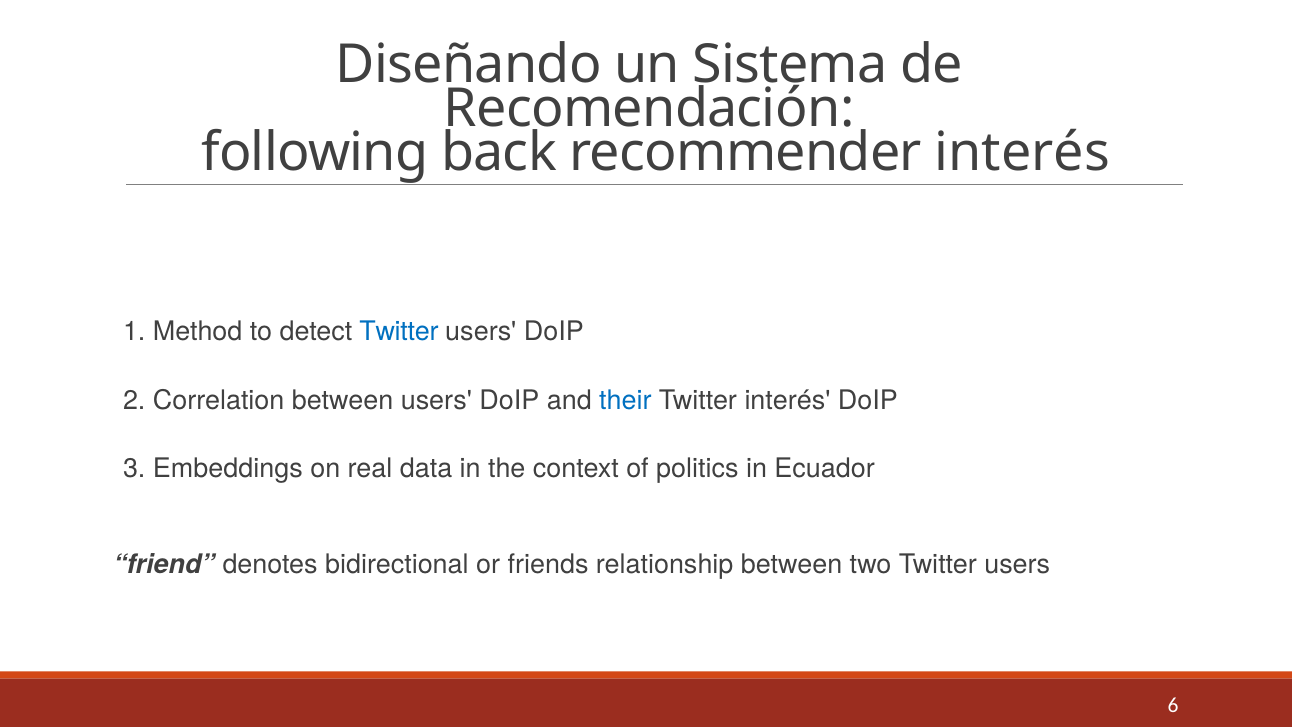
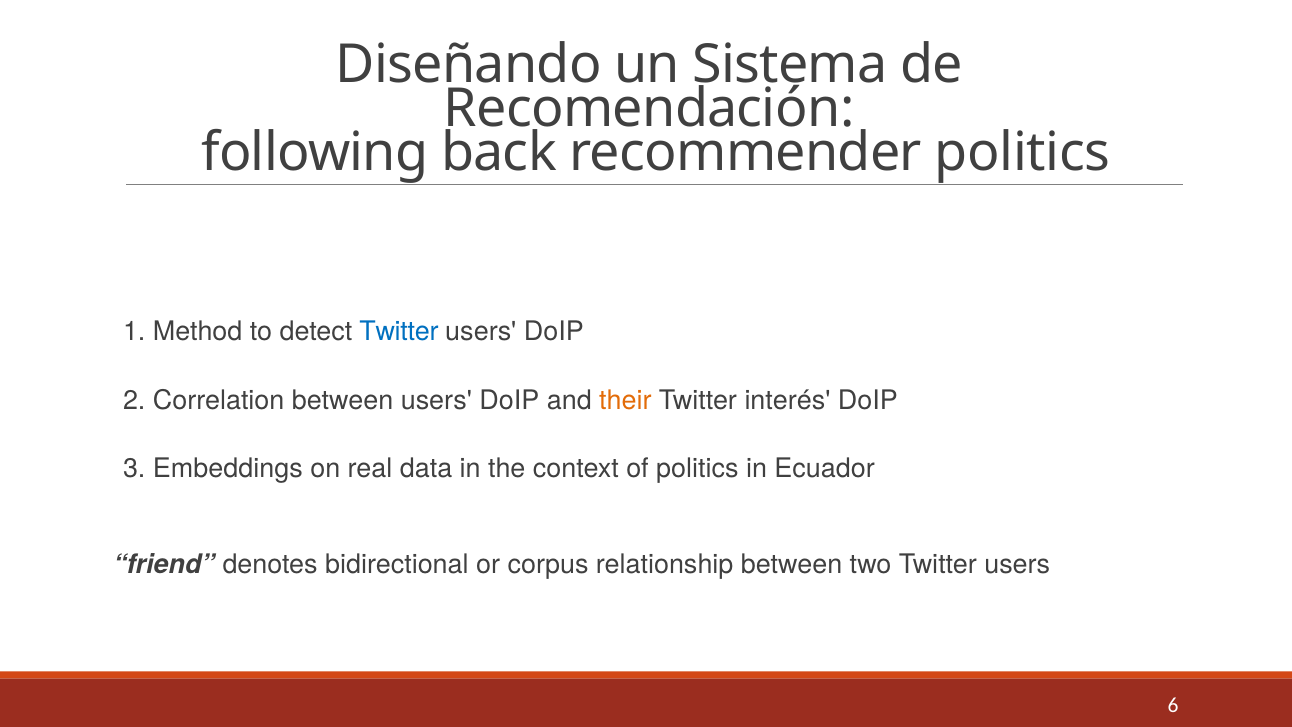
recommender interés: interés -> politics (1023, 153)
their colour: blue -> orange (625, 400)
friends: friends -> corpus (548, 564)
